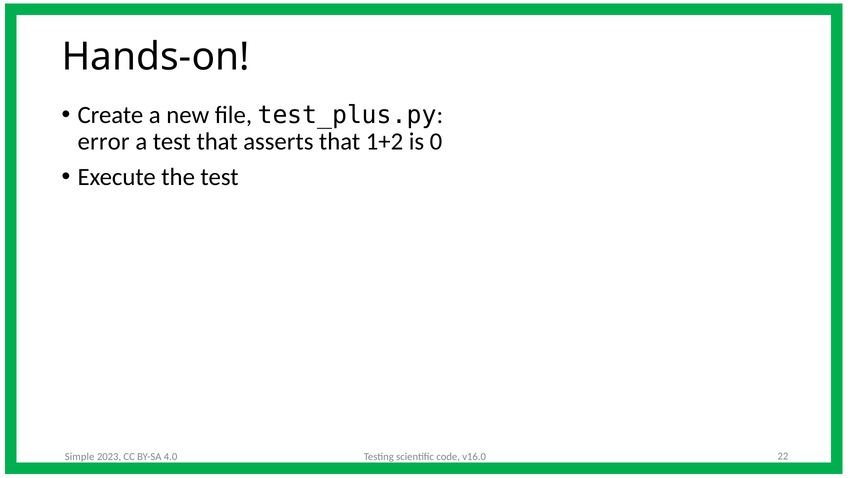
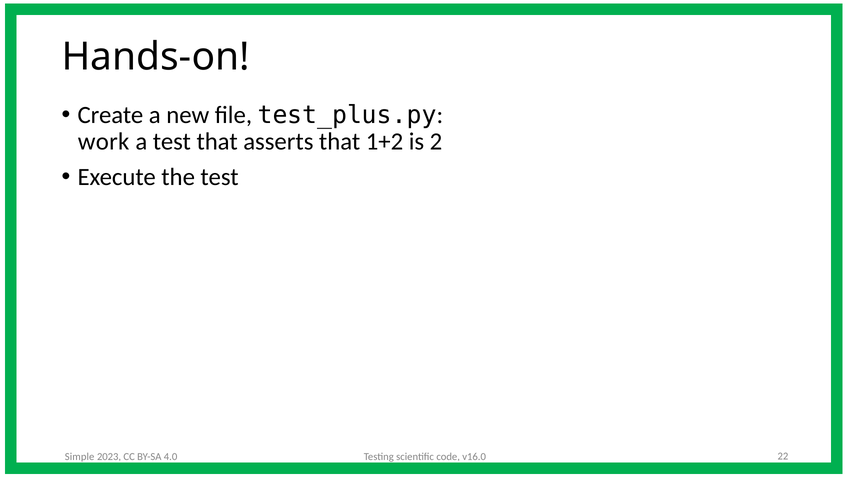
error: error -> work (104, 142)
0: 0 -> 2 (436, 142)
